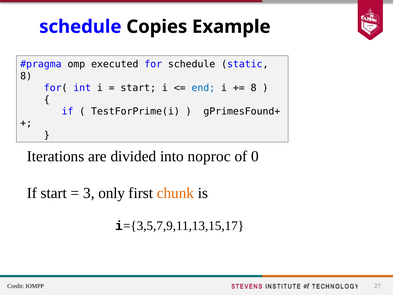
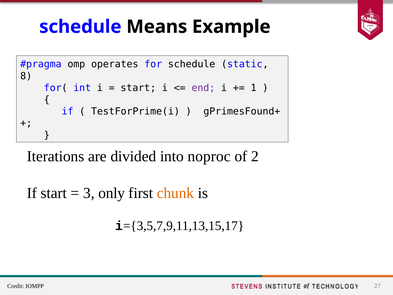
Copies: Copies -> Means (157, 27)
executed: executed -> operates (115, 64)
end colour: blue -> purple (203, 88)
8: 8 -> 1 (254, 88)
0: 0 -> 2 (255, 156)
